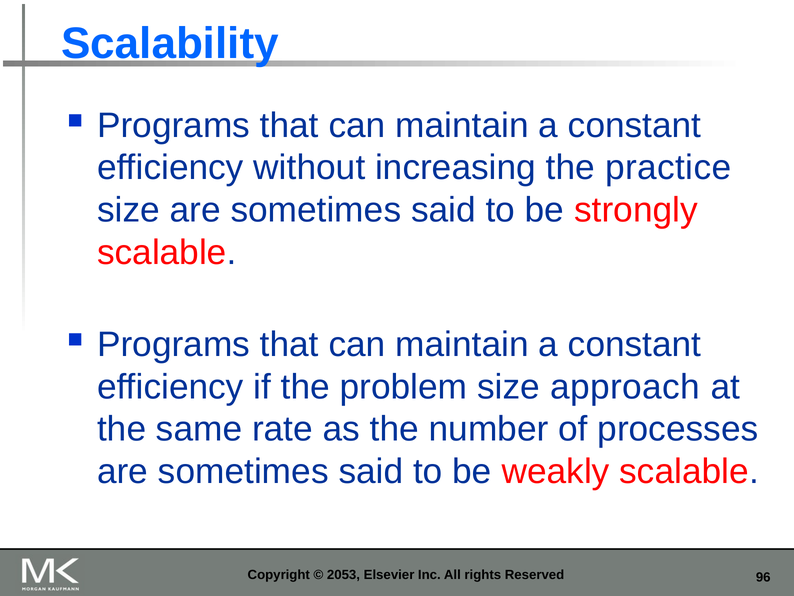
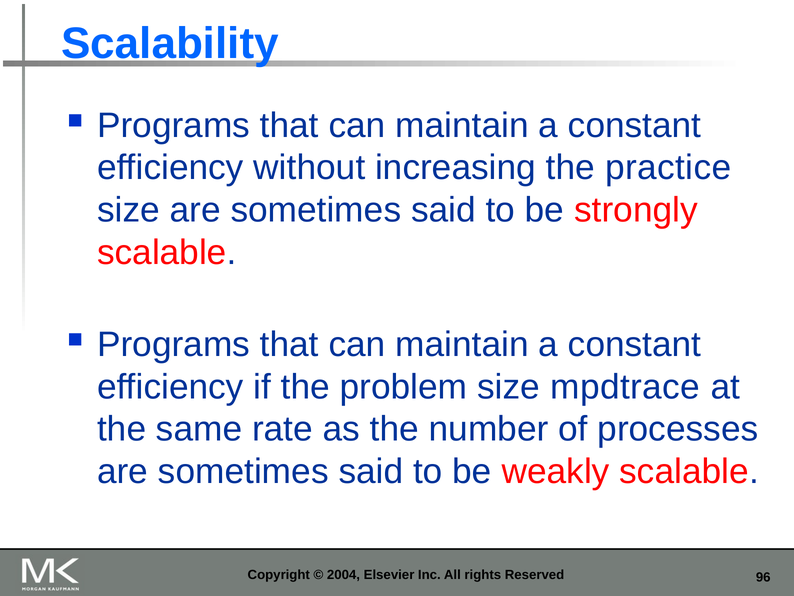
approach: approach -> mpdtrace (625, 387)
2053: 2053 -> 2004 (343, 574)
